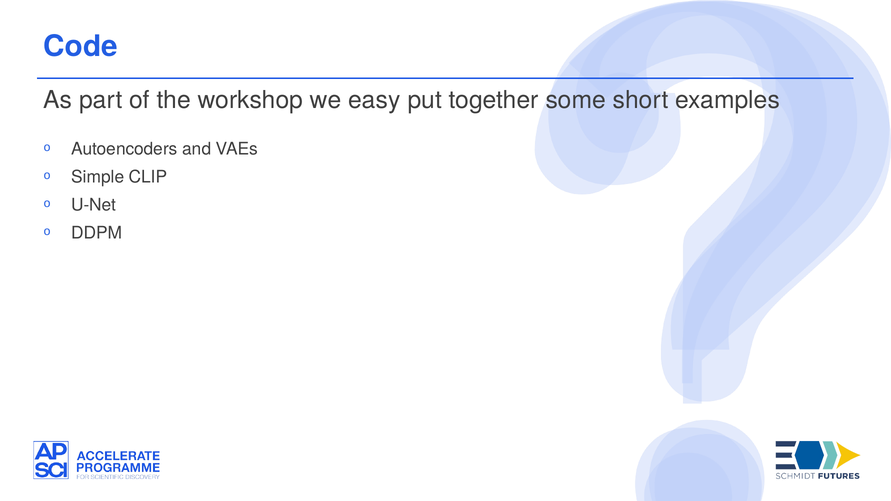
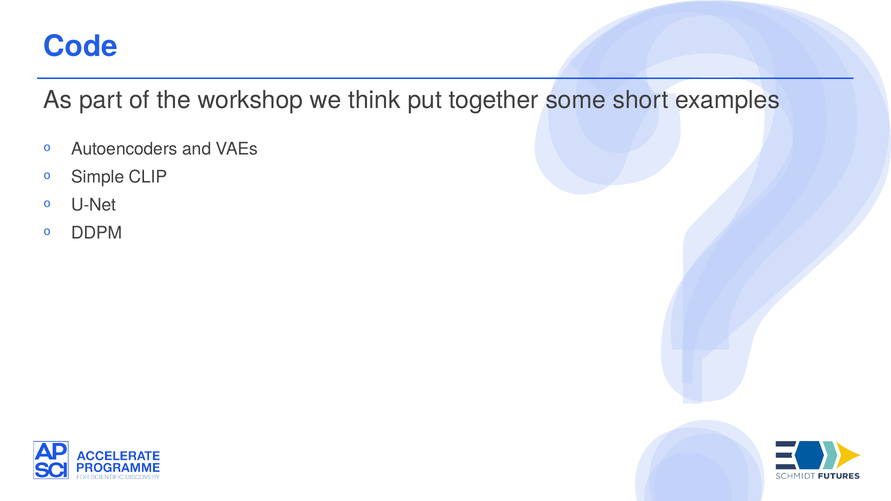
easy: easy -> think (374, 100)
